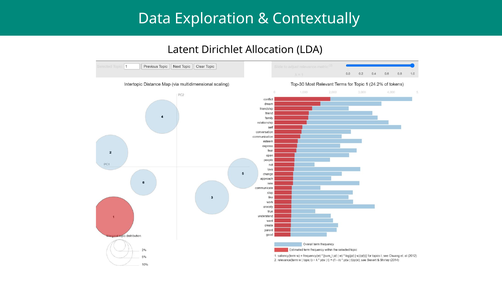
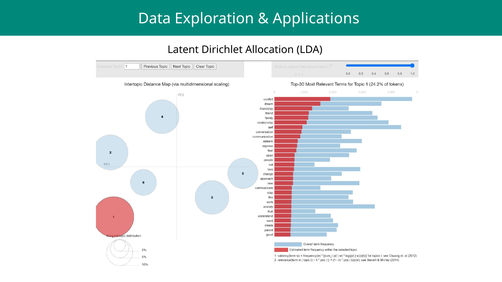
Contextually: Contextually -> Applications (316, 19)
